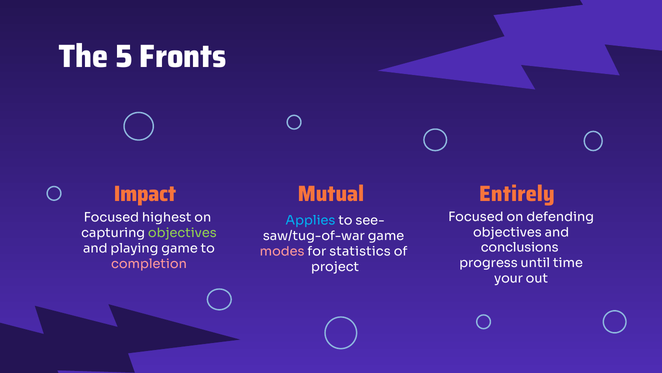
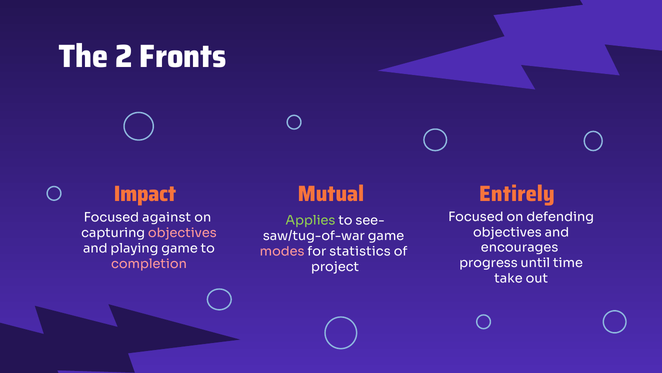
5: 5 -> 2 (124, 56)
highest: highest -> against (167, 217)
Applies colour: light blue -> light green (310, 220)
objectives colour: light green -> pink (182, 233)
conclusions: conclusions -> encourages (520, 247)
your: your -> take (508, 278)
